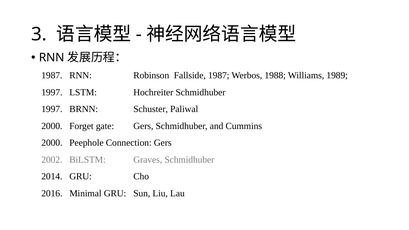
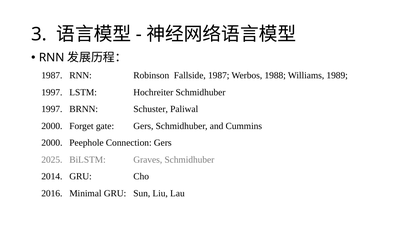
2002: 2002 -> 2025 (52, 160)
